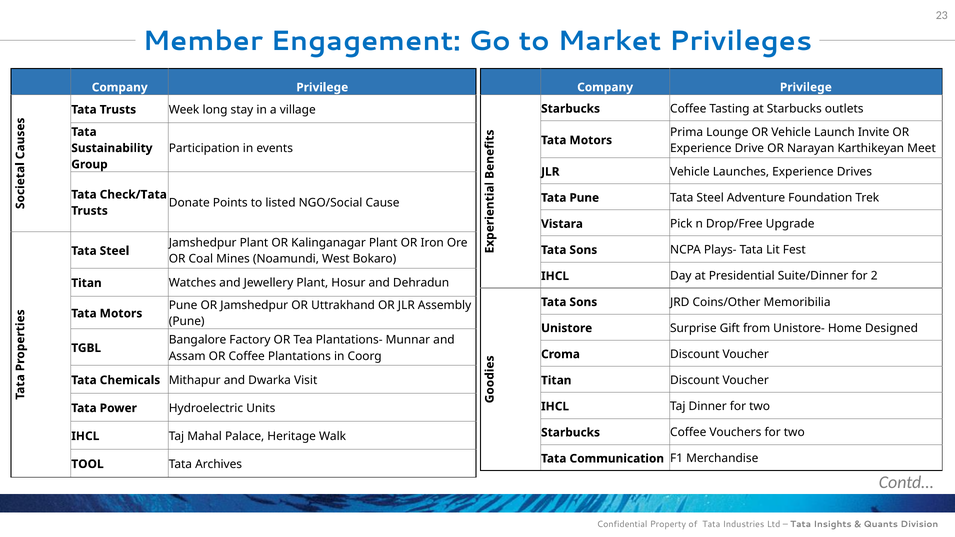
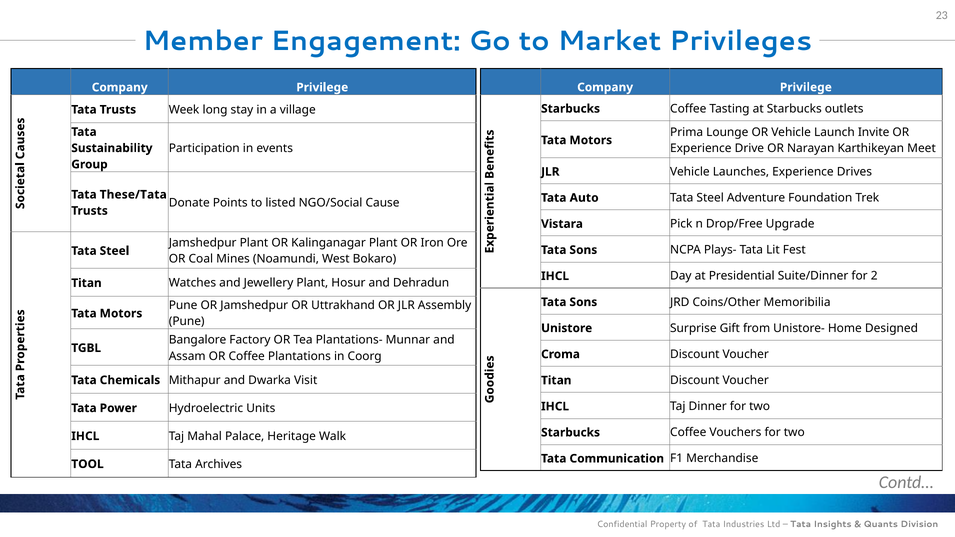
Check/Tata: Check/Tata -> These/Tata (133, 195)
Tata Pune: Pune -> Auto (584, 198)
